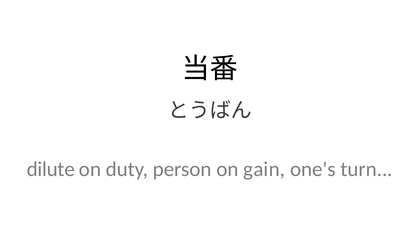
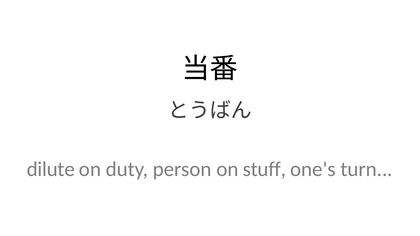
gain: gain -> stuff (264, 169)
